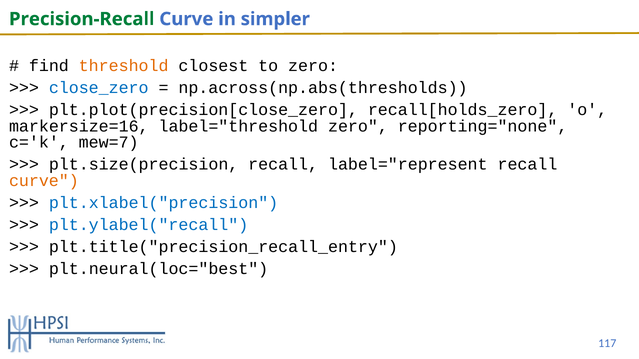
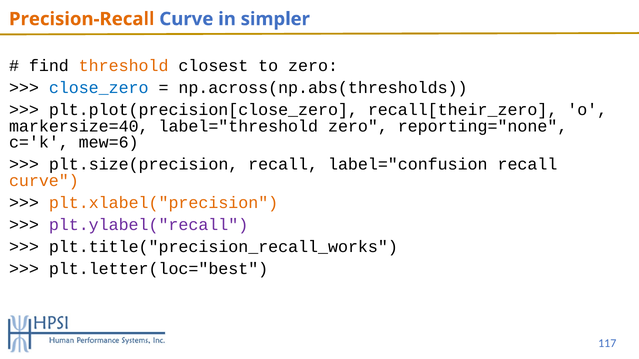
Precision-Recall colour: green -> orange (82, 19)
recall[holds_zero: recall[holds_zero -> recall[their_zero (463, 110)
markersize=16: markersize=16 -> markersize=40 (79, 126)
mew=7: mew=7 -> mew=6 (109, 142)
label="represent: label="represent -> label="confusion (408, 165)
plt.xlabel("precision colour: blue -> orange (164, 203)
plt.ylabel("recall colour: blue -> purple (149, 225)
plt.title("precision_recall_entry: plt.title("precision_recall_entry -> plt.title("precision_recall_works (223, 247)
plt.neural(loc="best: plt.neural(loc="best -> plt.letter(loc="best (159, 269)
